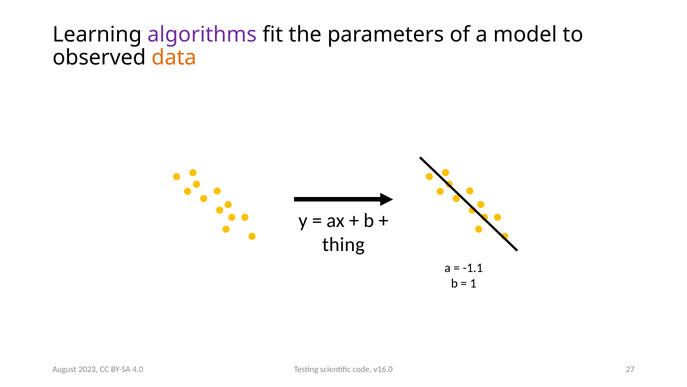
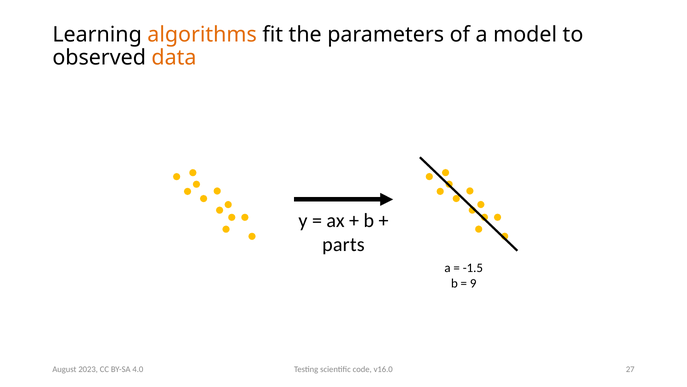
algorithms colour: purple -> orange (202, 35)
thing: thing -> parts (343, 244)
-1.1: -1.1 -> -1.5 (473, 268)
1: 1 -> 9 (473, 283)
